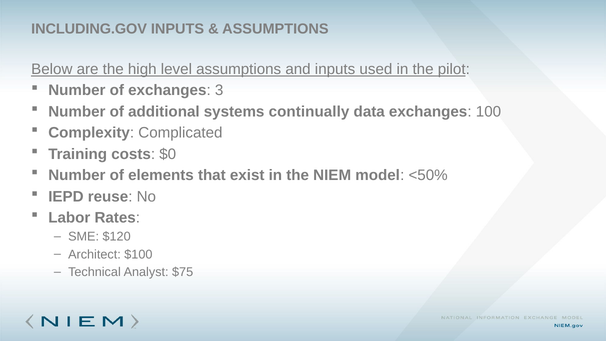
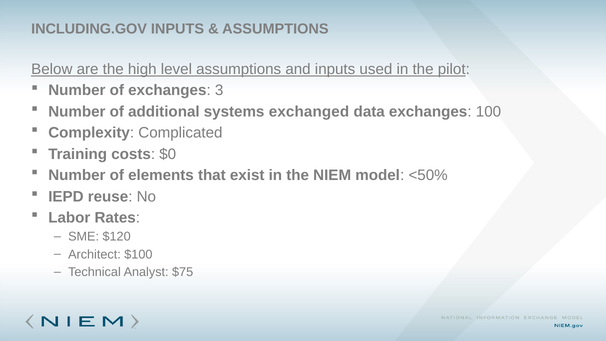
continually: continually -> exchanged (309, 112)
